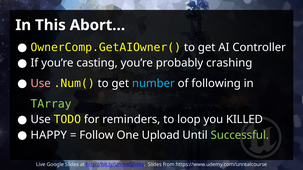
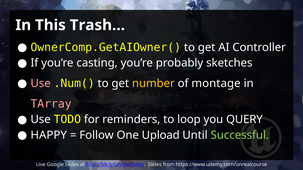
Abort…: Abort… -> Trash… (97, 25)
crashing: crashing -> sketches (229, 63)
number colour: light blue -> yellow (153, 84)
following: following -> montage (216, 84)
TArray colour: light green -> pink (51, 104)
KILLED: KILLED -> QUERY (244, 120)
